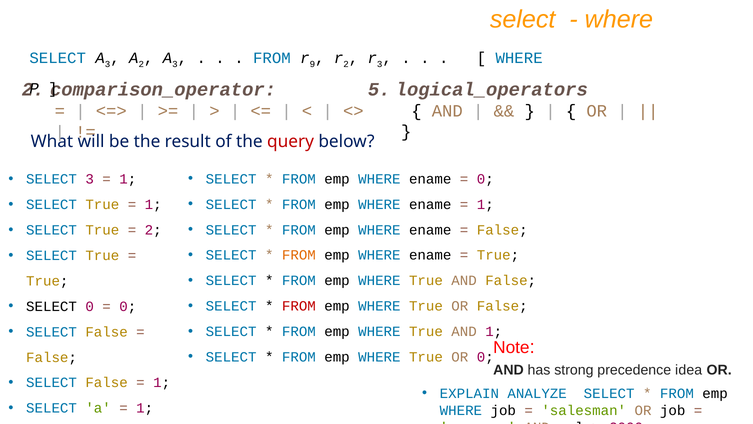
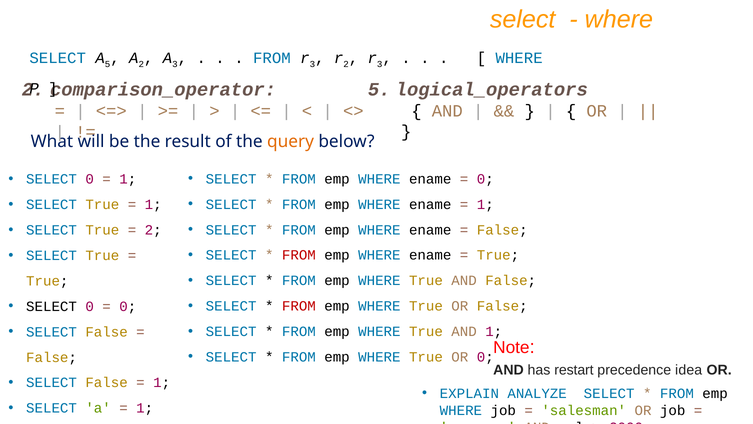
SELECT A 3: 3 -> 5 (108, 64)
9: 9 -> 3 (312, 64)
query colour: red -> orange (291, 142)
3: 3 -> 0 (90, 179)
FROM colour: orange -> red (299, 255)
strong: strong -> restart (574, 370)
